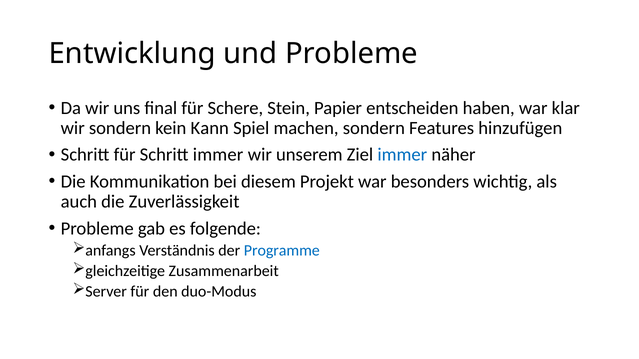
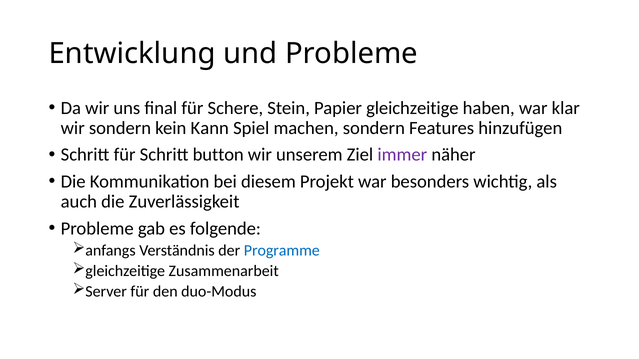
Papier entscheiden: entscheiden -> gleichzeitige (412, 108)
Schritt immer: immer -> button (218, 155)
immer colour: blue -> purple (402, 155)
